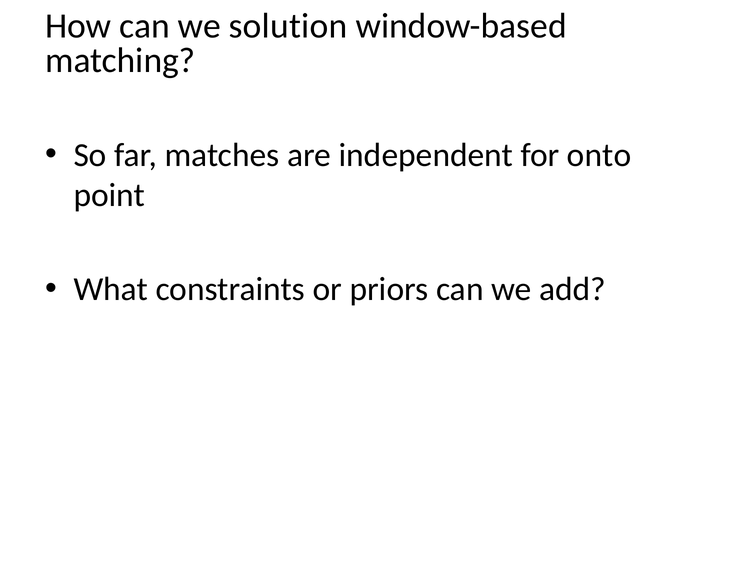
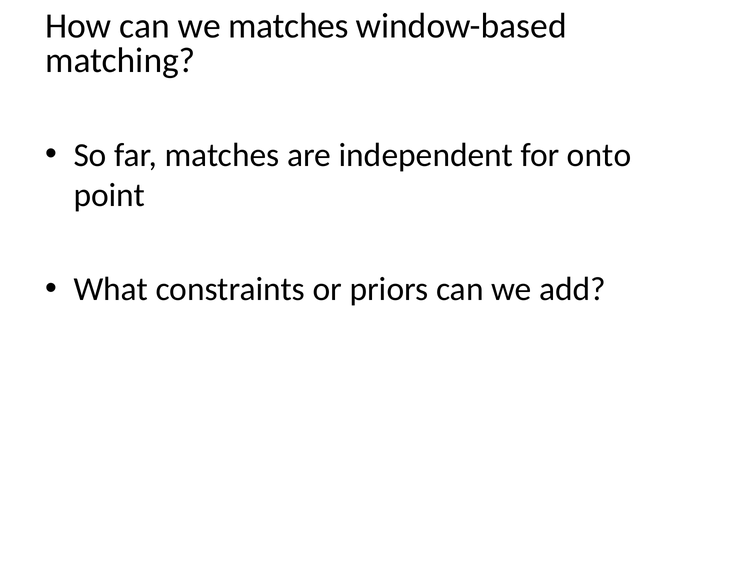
we solution: solution -> matches (288, 26)
